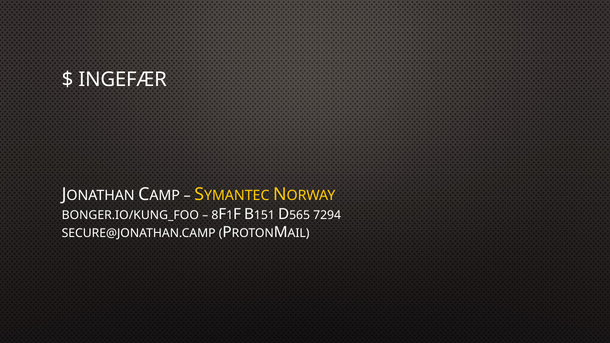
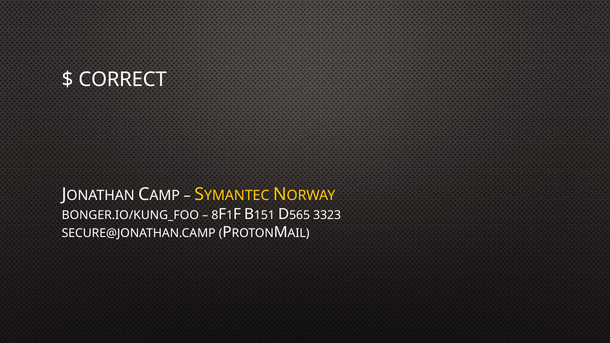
INGEFÆR: INGEFÆR -> CORRECT (123, 80)
7294: 7294 -> 3323 (327, 215)
